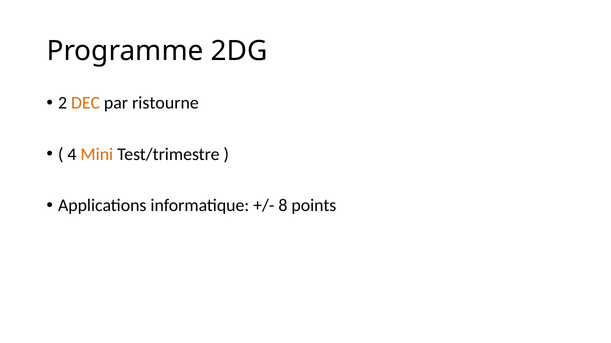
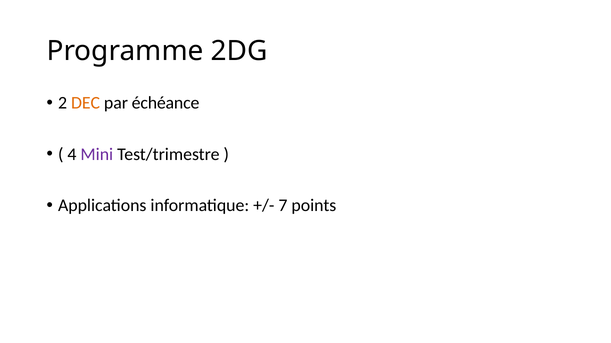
ristourne: ristourne -> échéance (166, 103)
Mini colour: orange -> purple (97, 155)
8: 8 -> 7 (283, 206)
